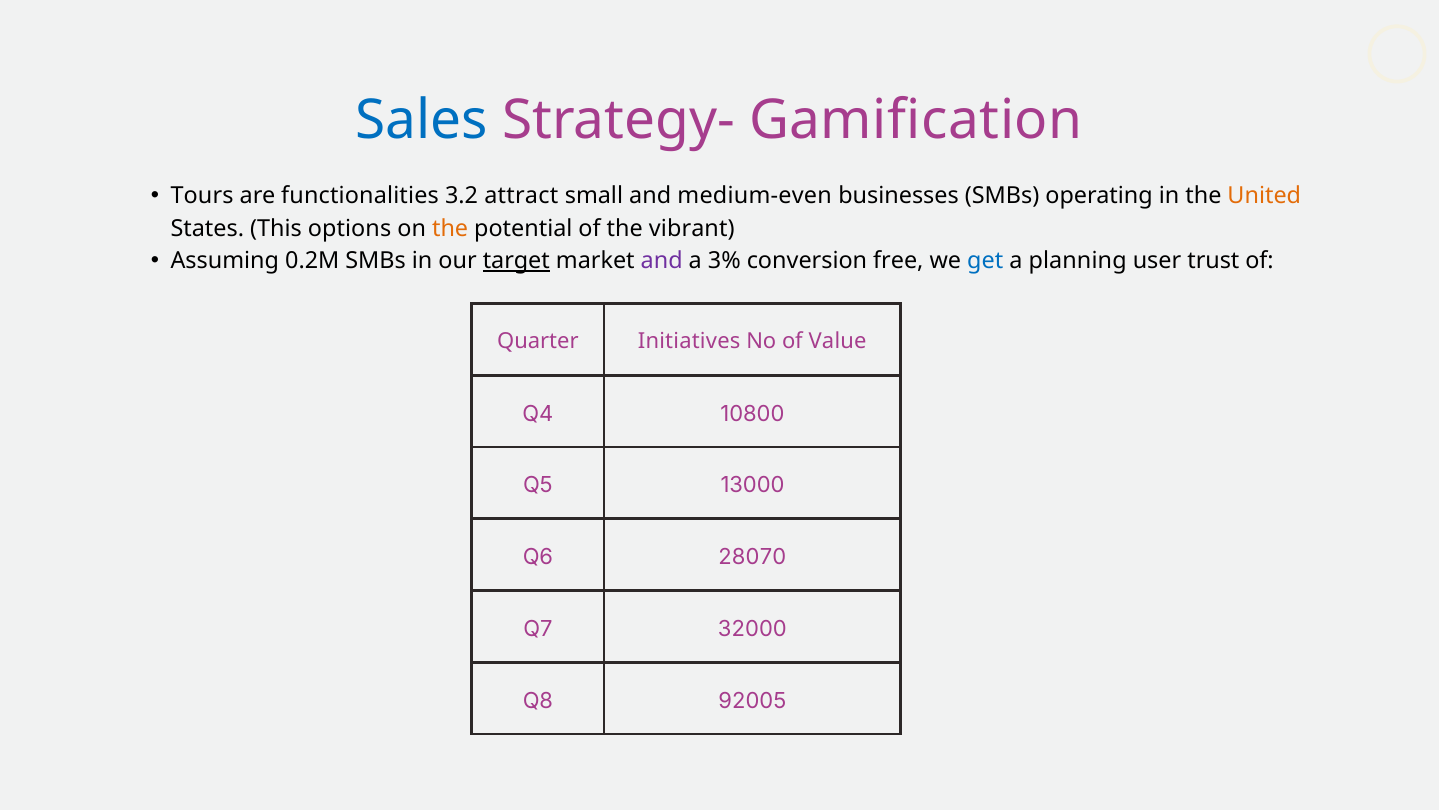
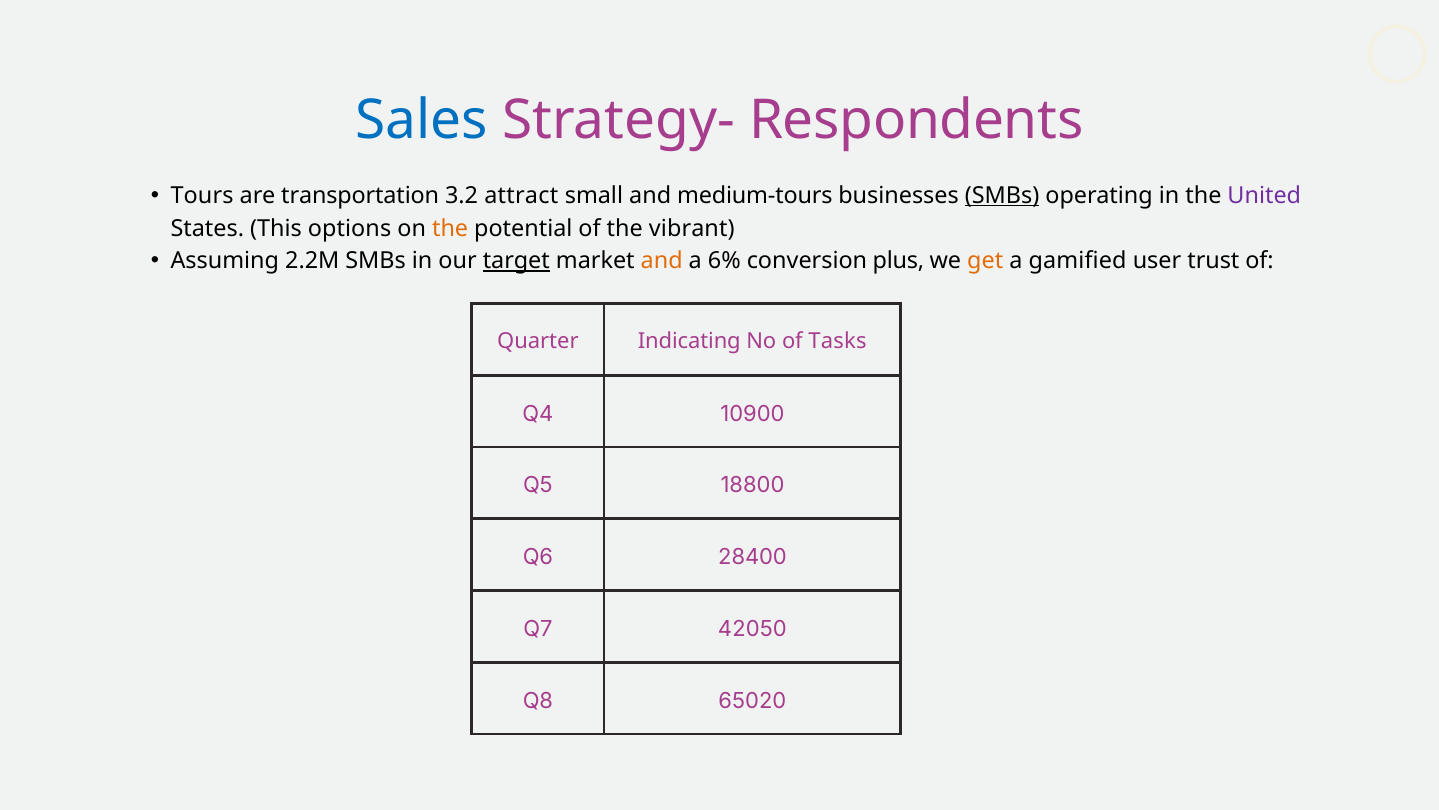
Gamification: Gamification -> Respondents (916, 120)
functionalities: functionalities -> transportation (360, 196)
medium-even: medium-even -> medium-tours (755, 196)
SMBs underline: none -> present (1002, 196)
United colour: orange -> purple (1264, 196)
0.2M: 0.2M -> 2.2M (312, 261)
and colour: purple -> orange (662, 261)
3%: 3% -> 6% (724, 261)
free: free -> plus (898, 261)
get colour: blue -> orange (985, 261)
planning: planning -> gamified (1078, 261)
Initiatives: Initiatives -> Indicating (689, 341)
Value: Value -> Tasks (838, 341)
10800: 10800 -> 10900 (752, 414)
13000: 13000 -> 18800 (752, 485)
28070: 28070 -> 28400 (752, 557)
32000: 32000 -> 42050 (752, 629)
92005: 92005 -> 65020 (752, 700)
